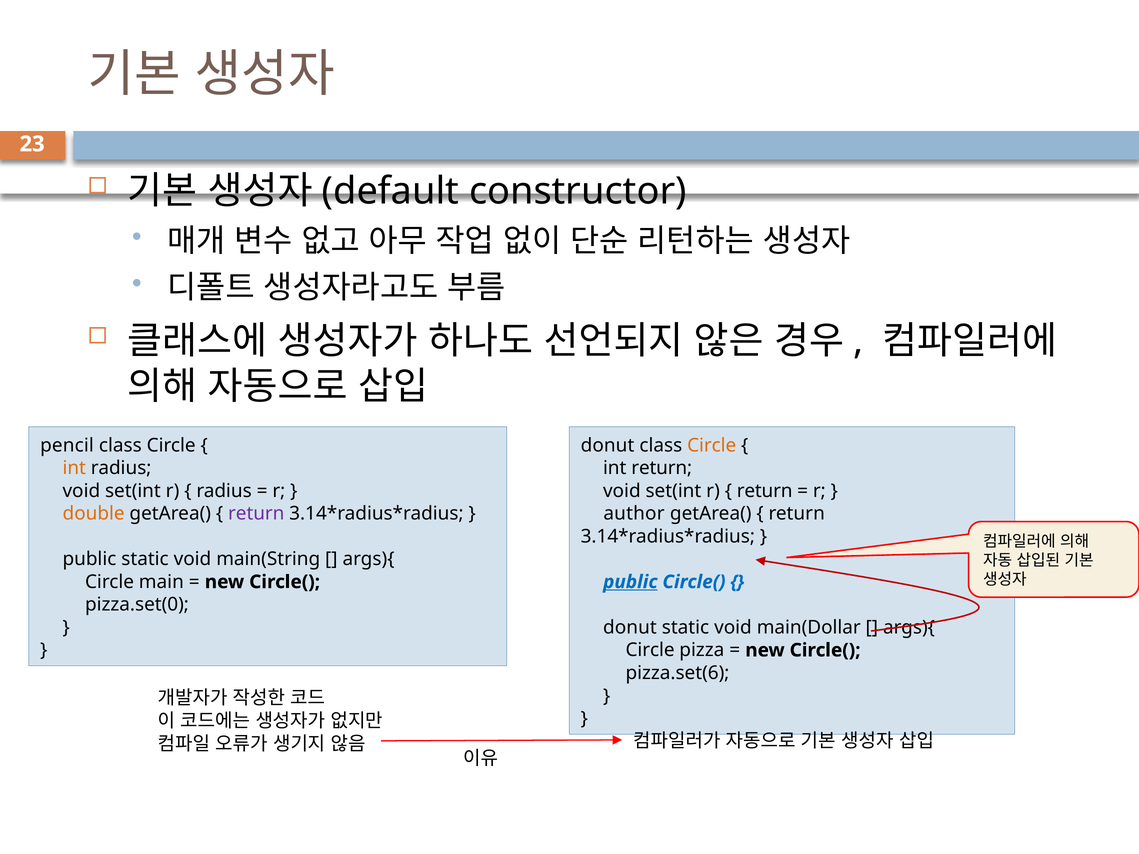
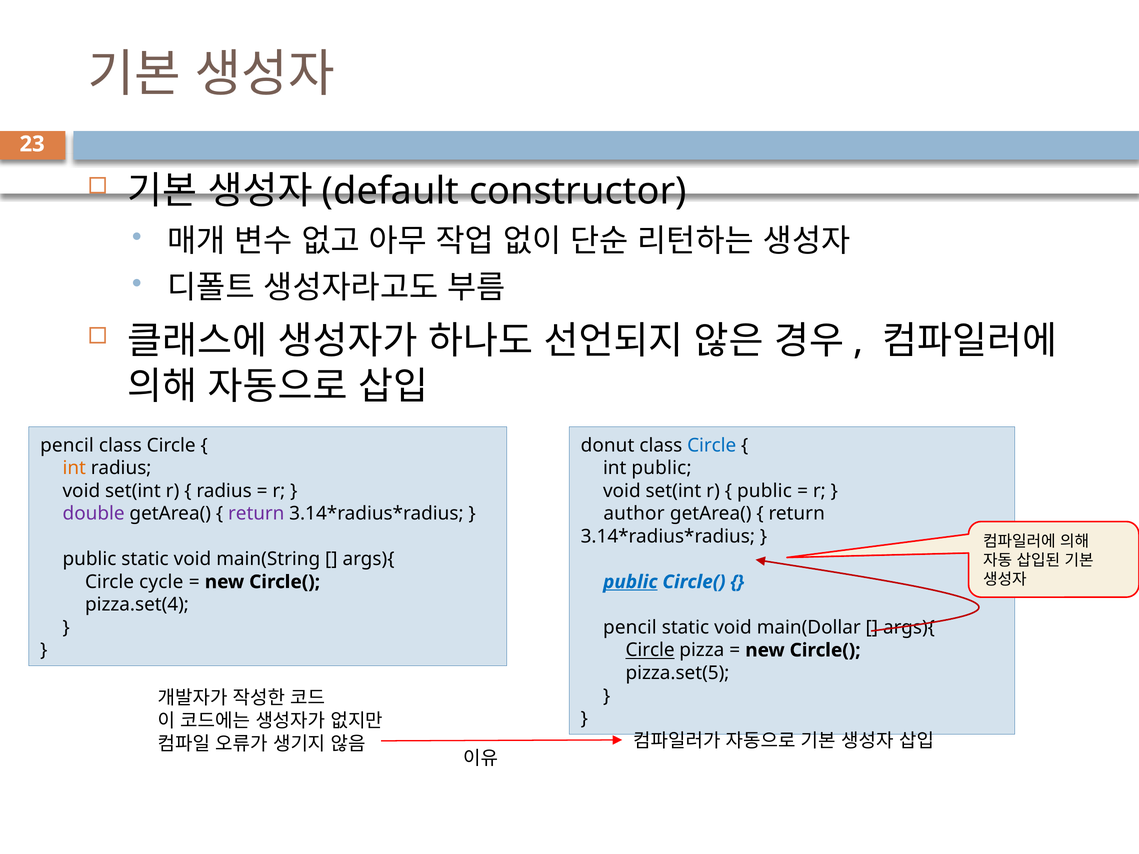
Circle colour: orange -> blue (712, 445)
int return: return -> public (662, 468)
return: return -> public (764, 491)
double colour: orange -> purple (94, 514)
main: main -> cycle (161, 582)
pizza.set(0: pizza.set(0 -> pizza.set(4 (137, 605)
donut: donut -> pencil (630, 628)
Circle underline: none -> present (650, 650)
pizza.set(6: pizza.set(6 -> pizza.set(5 (677, 673)
